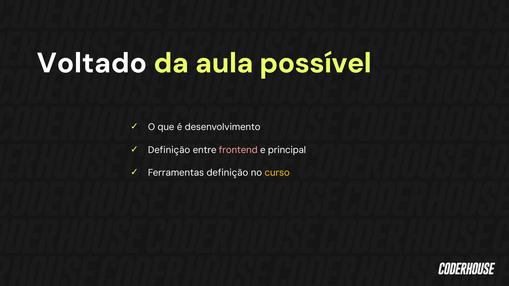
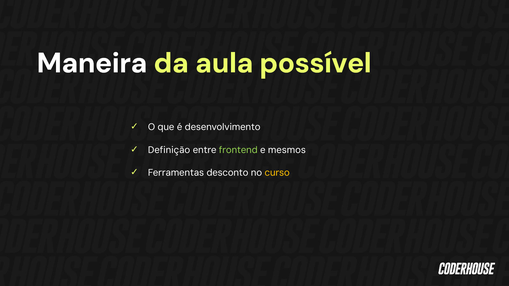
Voltado: Voltado -> Maneira (92, 63)
frontend colour: pink -> light green (238, 150)
principal: principal -> mesmos (287, 150)
Ferramentas definição: definição -> desconto (227, 173)
